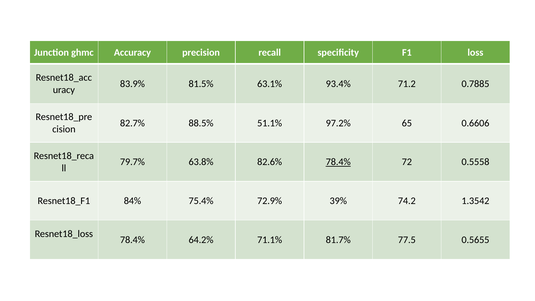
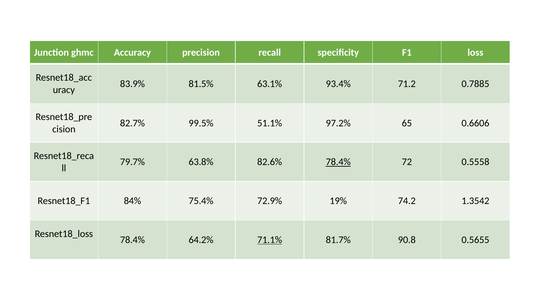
88.5%: 88.5% -> 99.5% (201, 123)
39%: 39% -> 19% (338, 201)
71.1% underline: none -> present (270, 240)
77.5: 77.5 -> 90.8 (407, 240)
